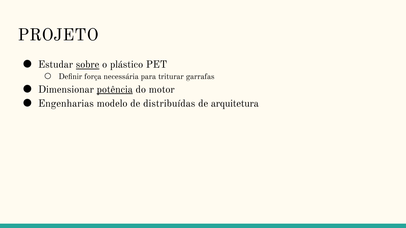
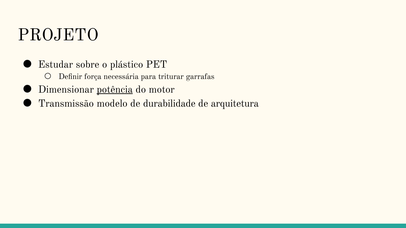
sobre underline: present -> none (88, 65)
Engenharias: Engenharias -> Transmissão (66, 104)
distribuídas: distribuídas -> durabilidade (169, 104)
